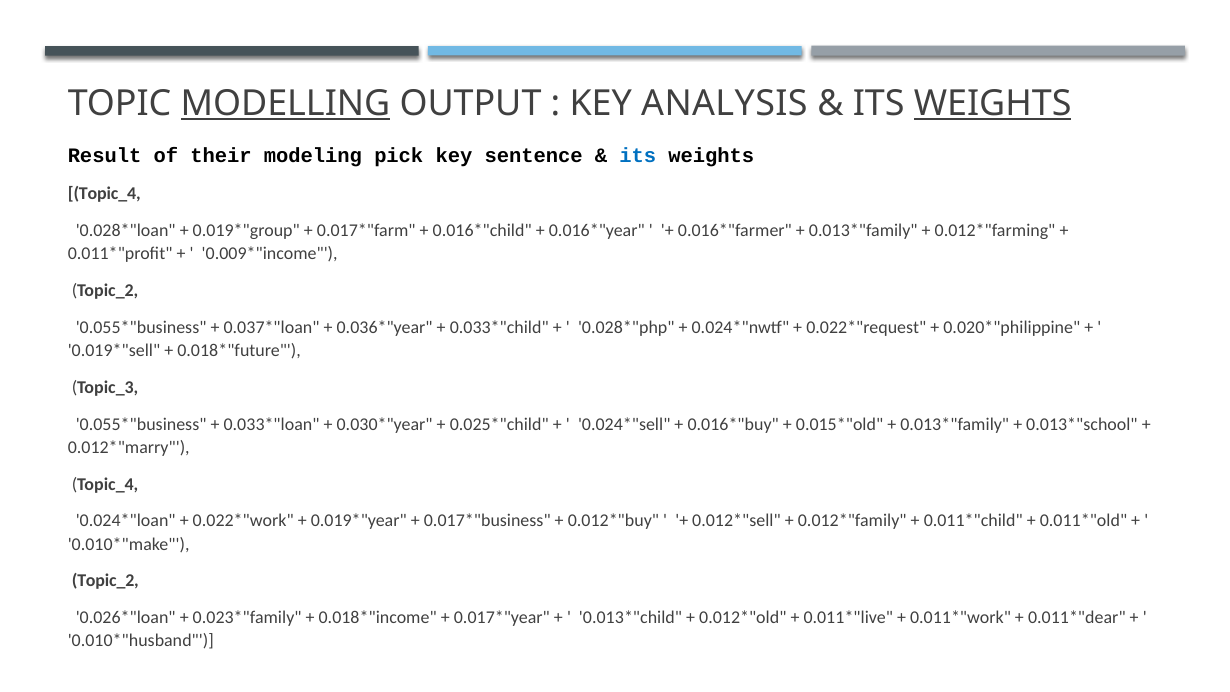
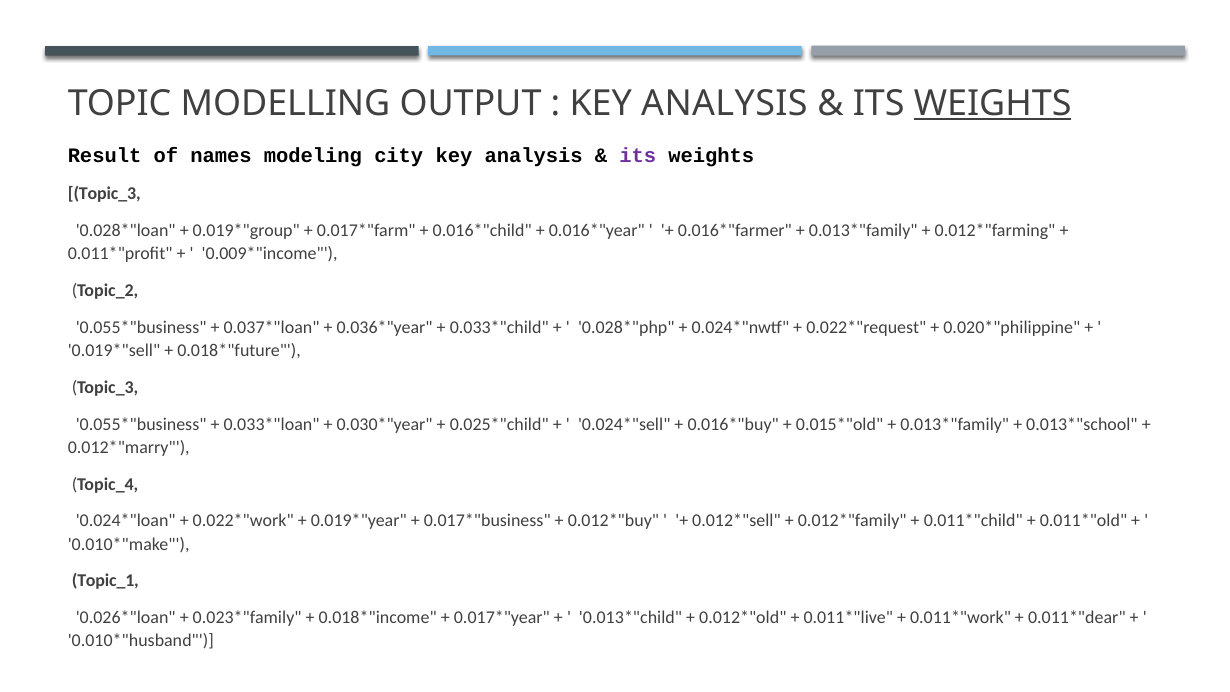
MODELLING underline: present -> none (285, 103)
their: their -> names (221, 155)
pick: pick -> city (399, 155)
sentence: sentence -> analysis (534, 155)
its colour: blue -> purple (638, 155)
Topic_4: Topic_4 -> Topic_3 (104, 193)
Topic_2: Topic_2 -> Topic_1 (105, 581)
